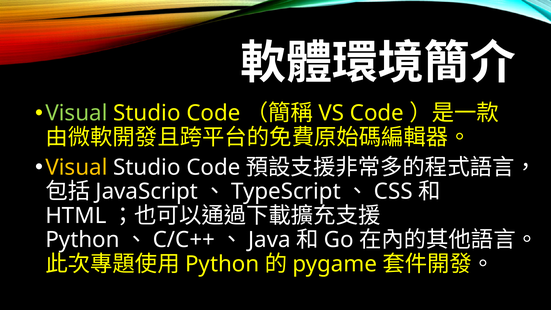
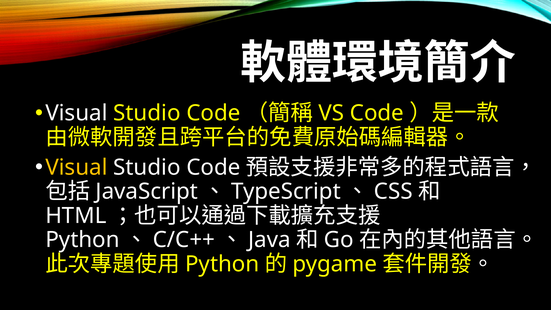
Visual colour: light green -> white (76, 113)
